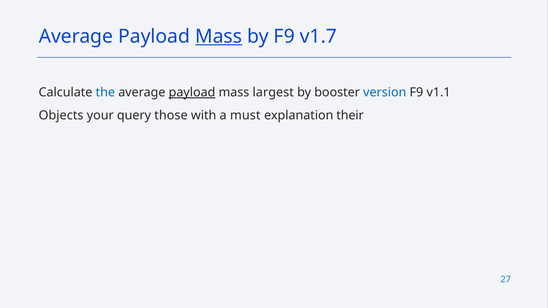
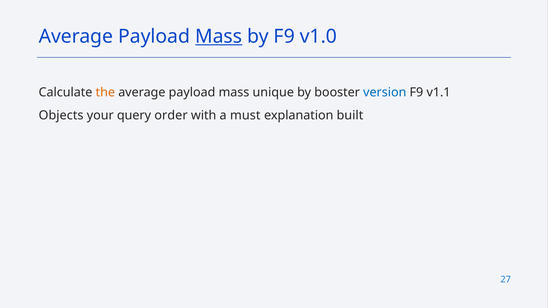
v1.7: v1.7 -> v1.0 (318, 37)
the colour: blue -> orange (105, 92)
payload underline: present -> none (192, 92)
largest: largest -> unique (273, 92)
those: those -> order (171, 116)
their: their -> built (350, 116)
